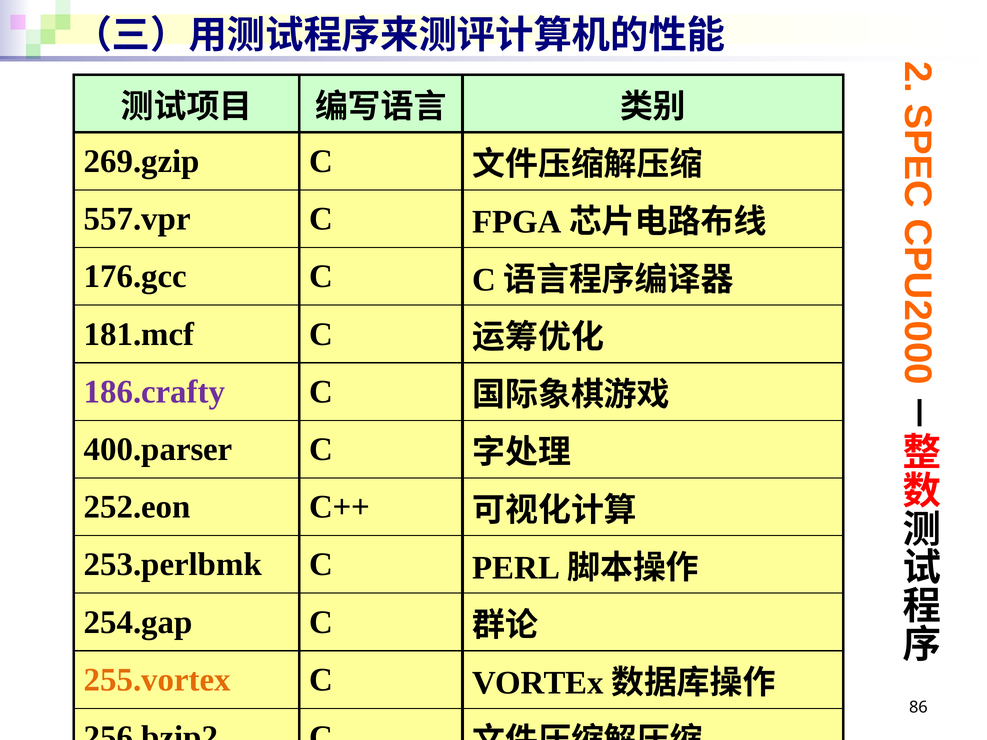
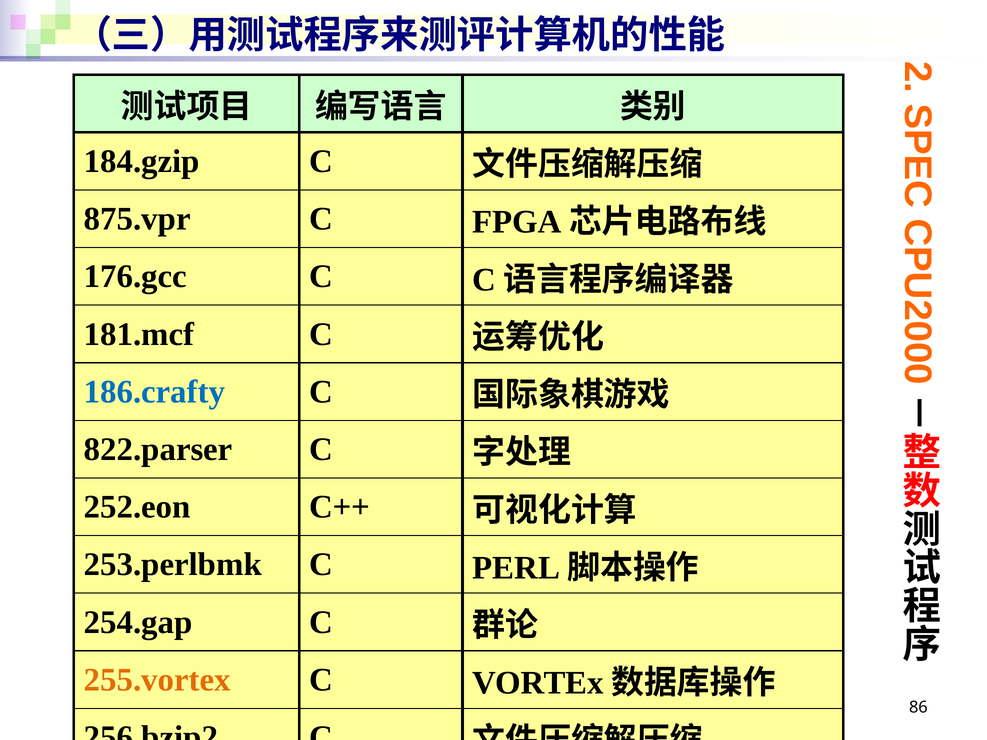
269.gzip: 269.gzip -> 184.gzip (142, 161)
557.vpr: 557.vpr -> 875.vpr (137, 219)
186.crafty colour: purple -> blue (154, 392)
400.parser: 400.parser -> 822.parser (158, 450)
